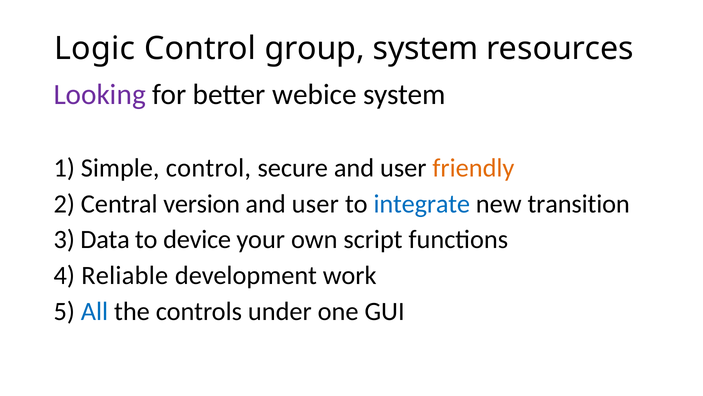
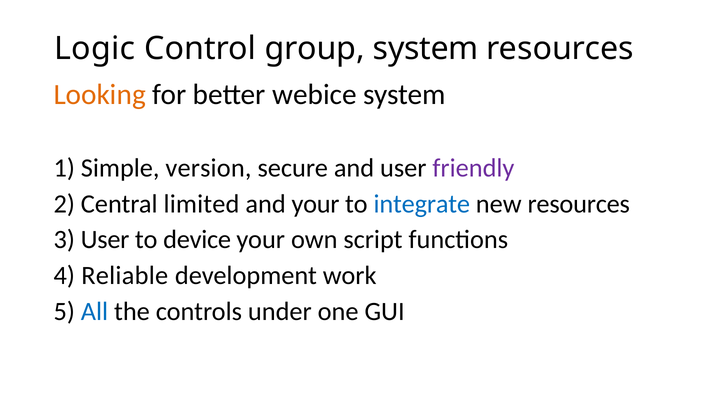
Looking colour: purple -> orange (100, 95)
Simple control: control -> version (208, 168)
friendly colour: orange -> purple (473, 168)
version: version -> limited (201, 204)
user: user -> your (316, 204)
new transition: transition -> resources (579, 204)
3 Data: Data -> User (105, 239)
